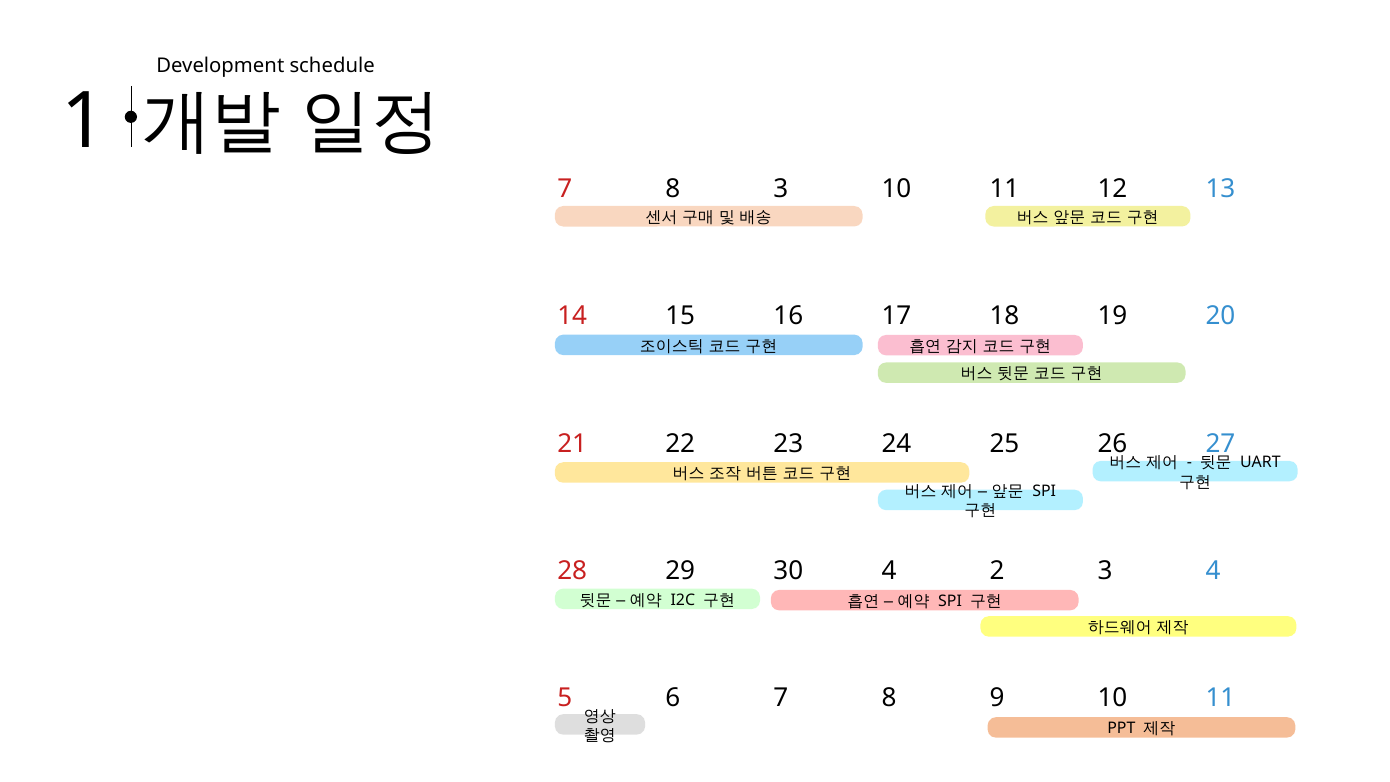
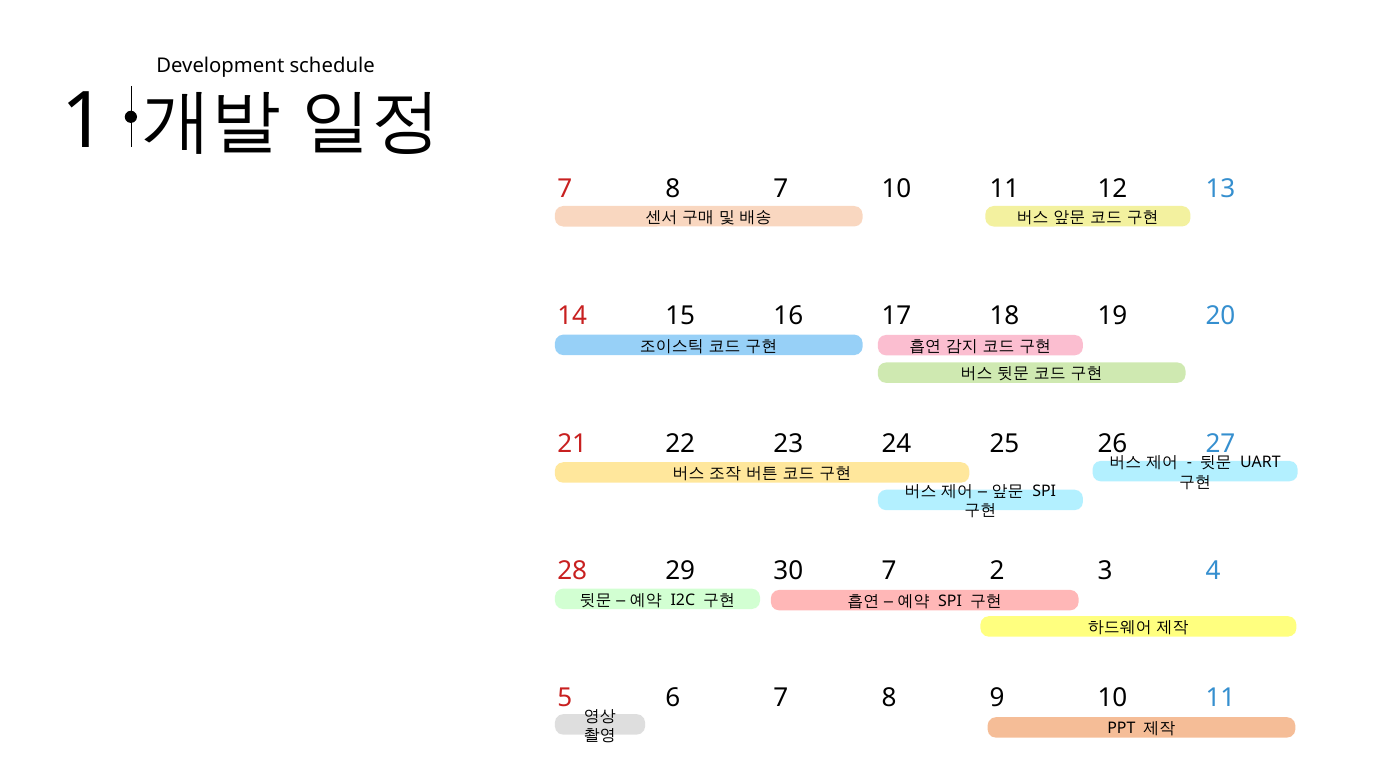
8 3: 3 -> 7 (781, 189)
30 4: 4 -> 7 (889, 571)
